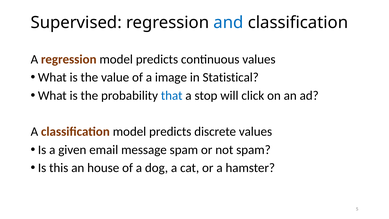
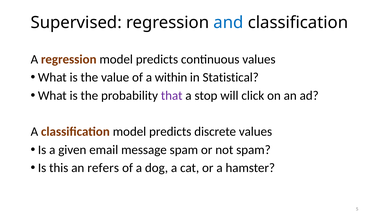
image: image -> within (171, 77)
that colour: blue -> purple (172, 95)
house: house -> refers (103, 168)
